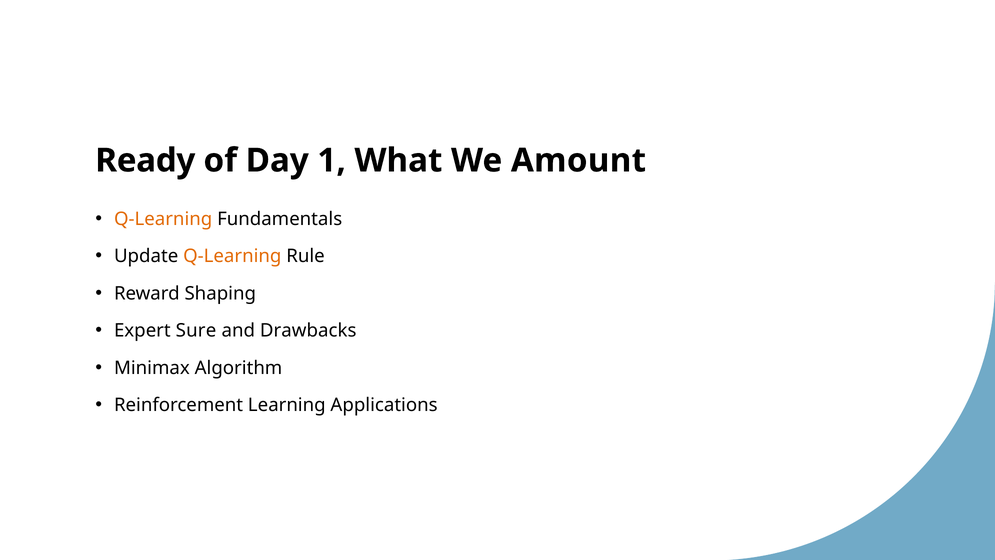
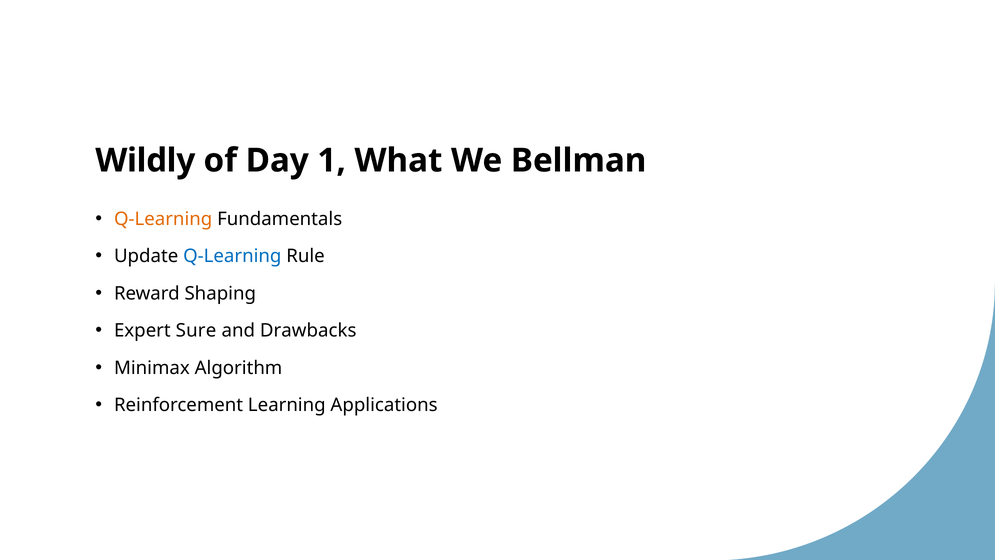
Ready: Ready -> Wildly (145, 160)
Amount: Amount -> Bellman (579, 160)
Q-Learning colour: orange -> blue (232, 256)
